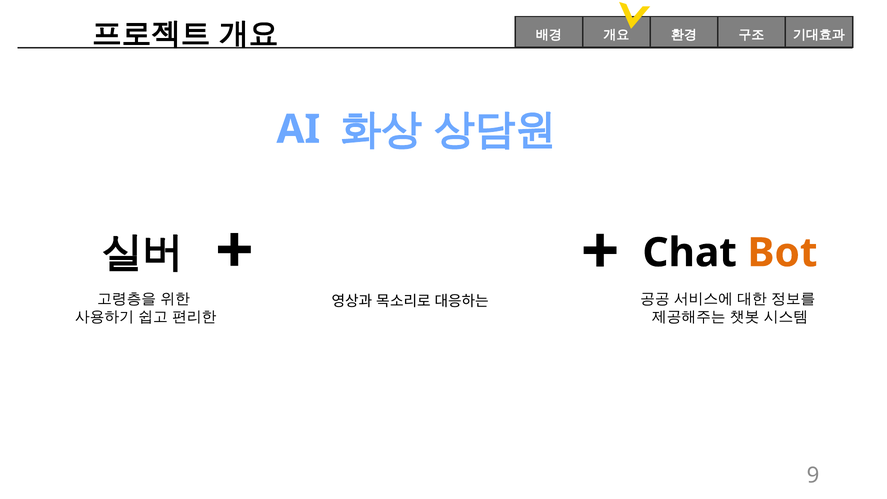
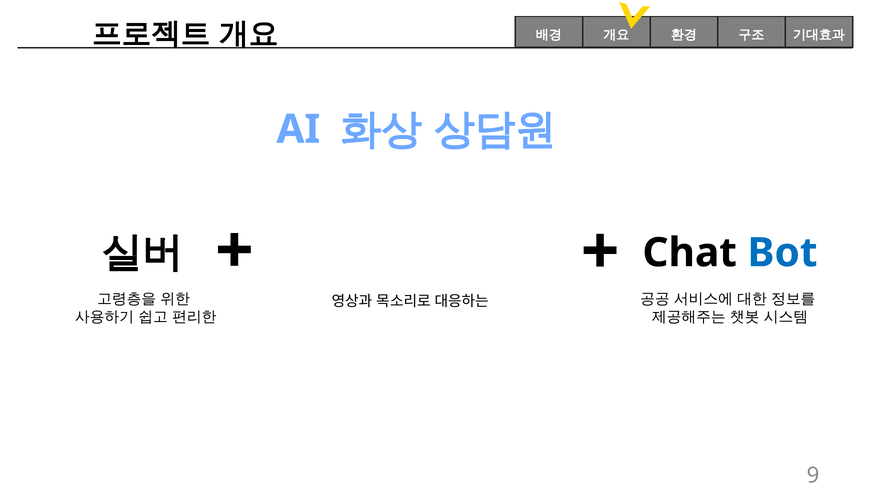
Bot colour: orange -> blue (782, 253)
